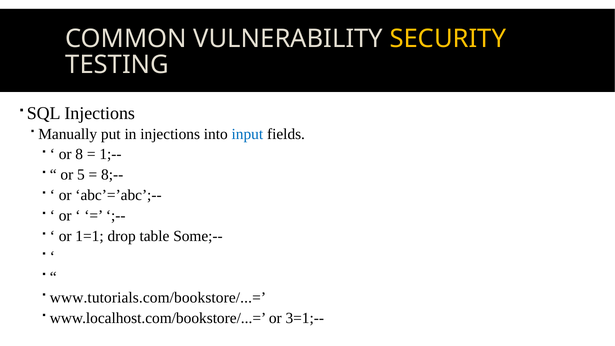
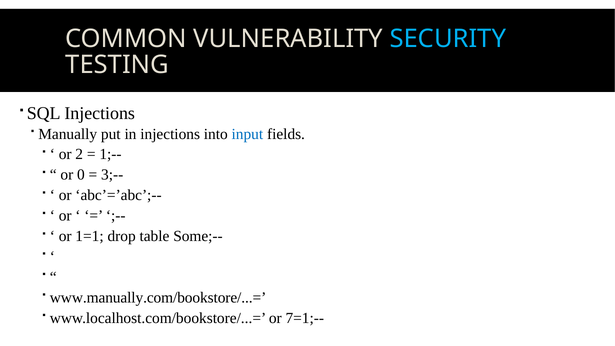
SECURITY colour: yellow -> light blue (448, 39)
8: 8 -> 2 (79, 154)
5: 5 -> 0 (81, 175)
8;--: 8;-- -> 3;-- (112, 175)
www.tutorials.com/bookstore/...=: www.tutorials.com/bookstore/...= -> www.manually.com/bookstore/...= (158, 297)
3=1;--: 3=1;-- -> 7=1;-- (305, 318)
